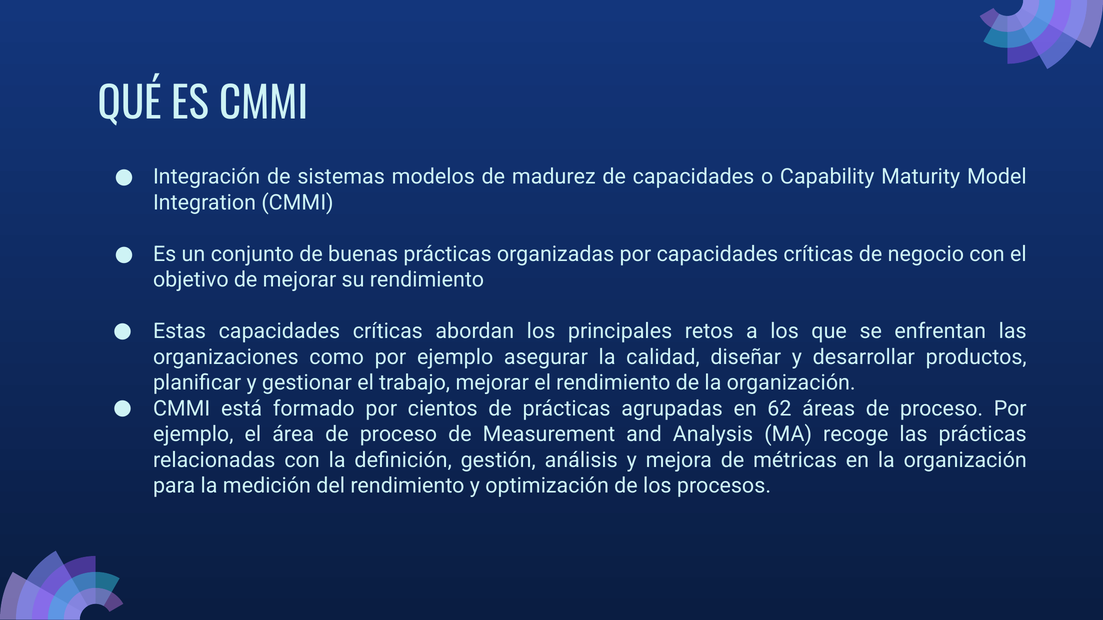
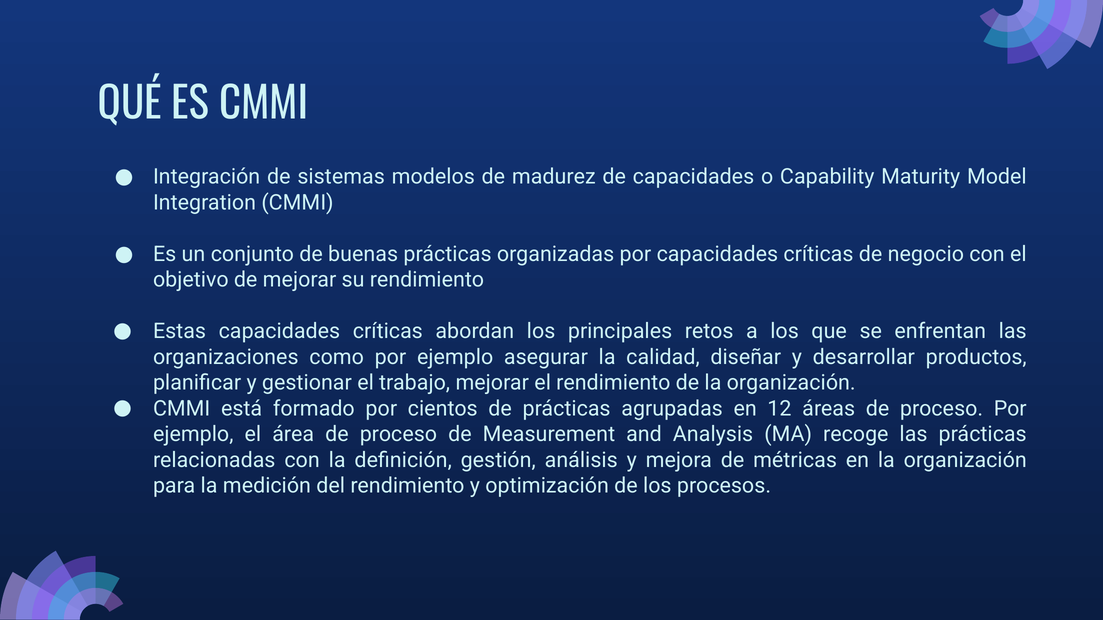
62: 62 -> 12 (779, 409)
